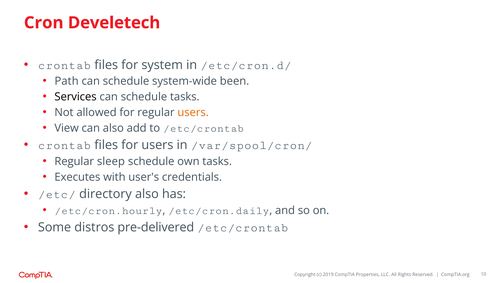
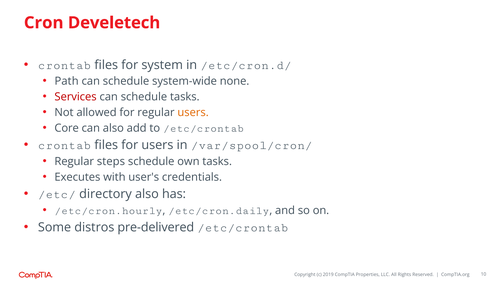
been: been -> none (235, 81)
Services colour: black -> red (76, 97)
View: View -> Core (67, 128)
sleep: sleep -> steps (111, 161)
